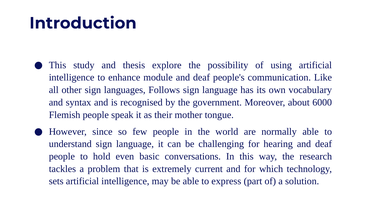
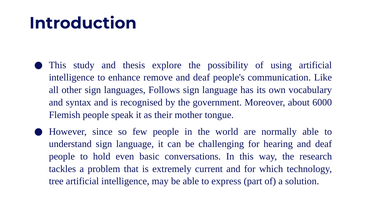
module: module -> remove (158, 77)
sets: sets -> tree (56, 181)
